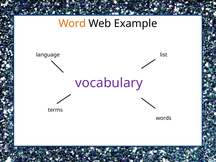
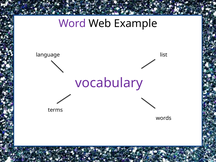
Word colour: orange -> purple (72, 23)
